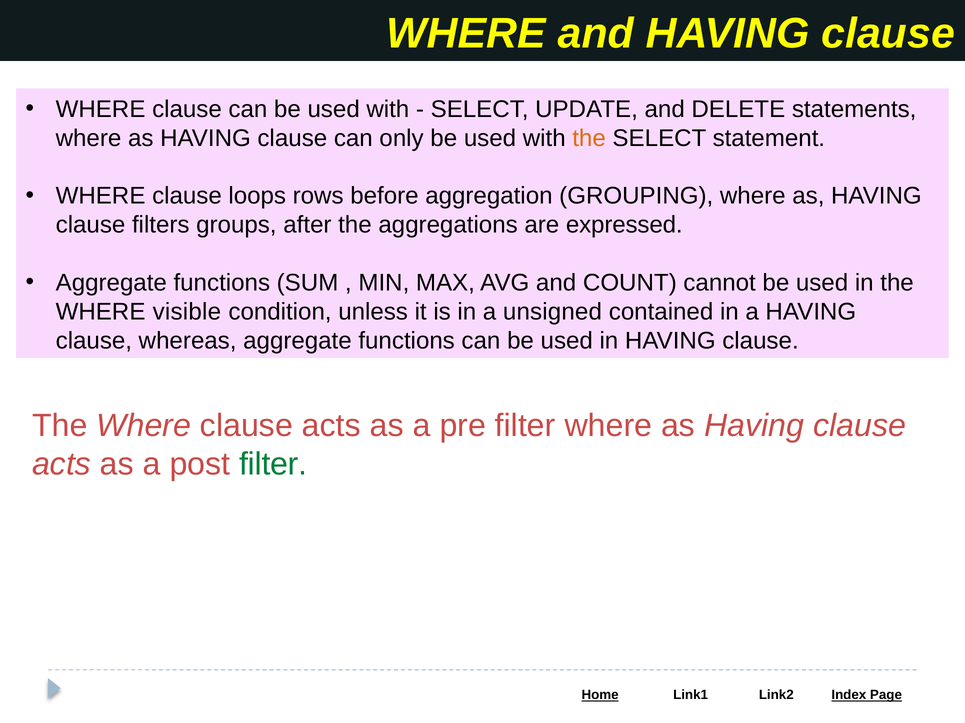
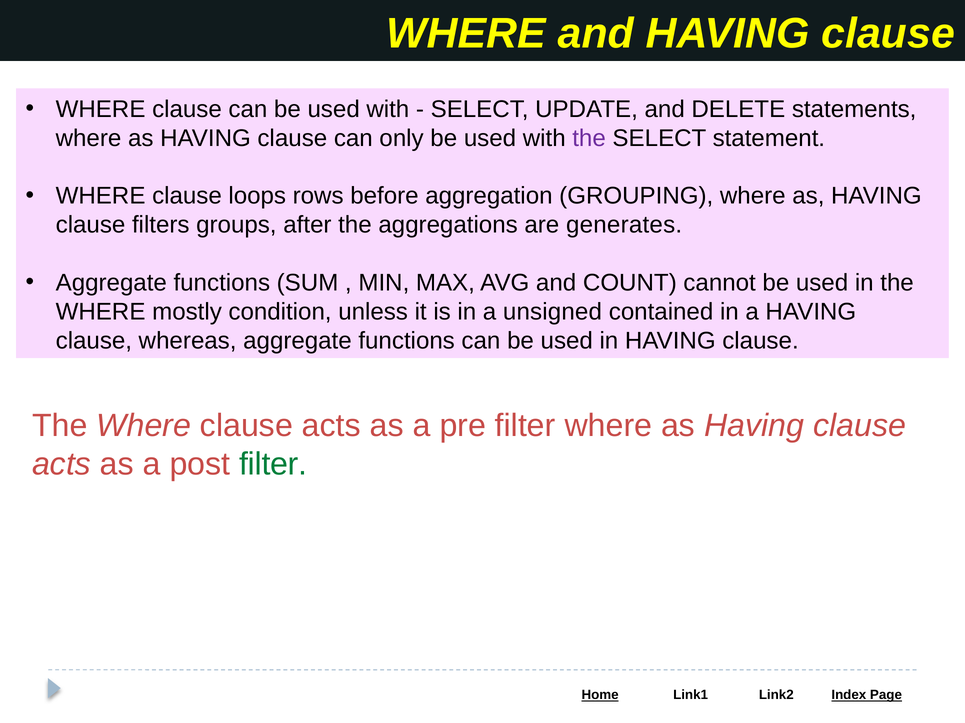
the colour: orange -> purple (589, 138)
expressed: expressed -> generates (624, 225)
visible: visible -> mostly (187, 312)
